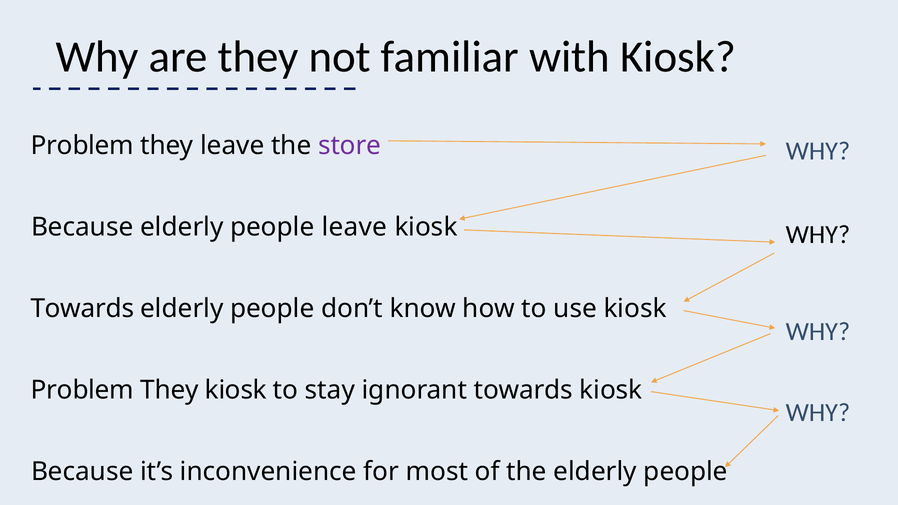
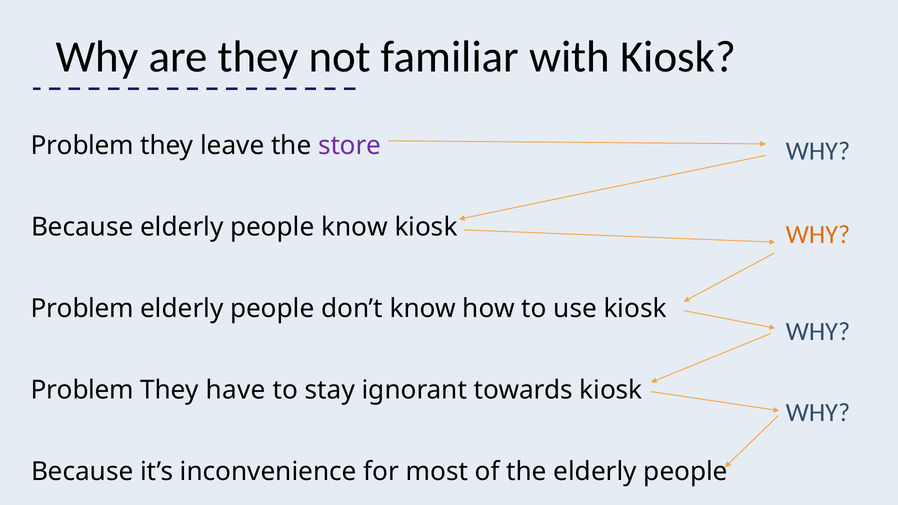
people leave: leave -> know (354, 227)
WHY colour: black -> orange (818, 235)
Towards: Towards -> Problem (82, 309)
They kiosk: kiosk -> have (236, 390)
